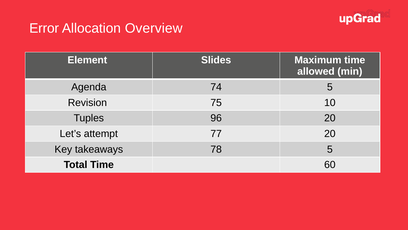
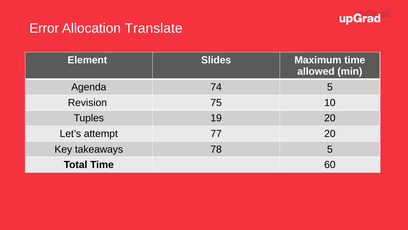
Overview: Overview -> Translate (154, 28)
96: 96 -> 19 (216, 118)
